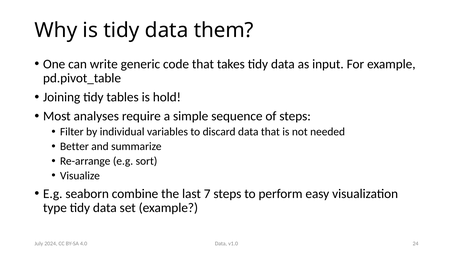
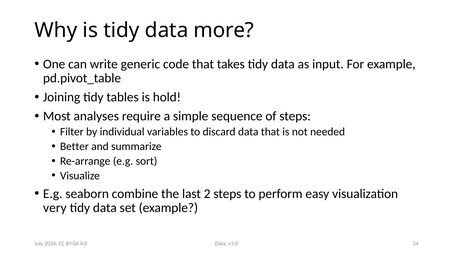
them: them -> more (224, 30)
7: 7 -> 2 (207, 193)
type: type -> very (55, 208)
